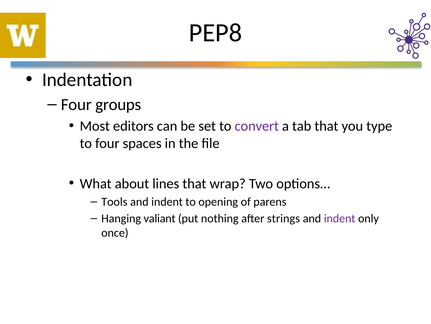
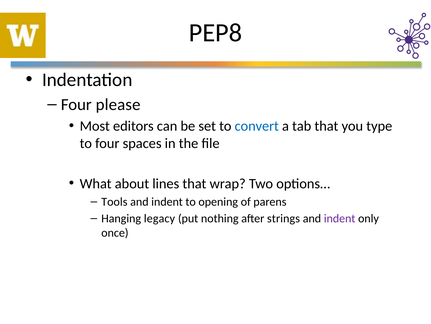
groups: groups -> please (118, 104)
convert colour: purple -> blue (257, 126)
valiant: valiant -> legacy (159, 218)
